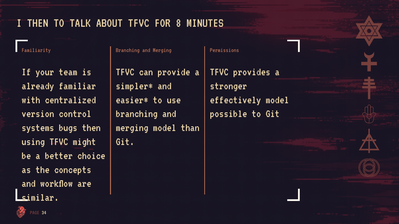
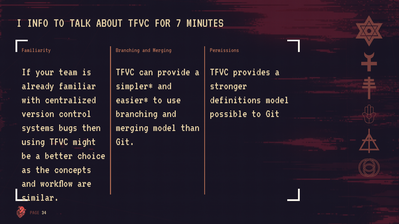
I THEN: THEN -> INFO (38, 23)
8: 8 -> 7 (179, 23)
effectively: effectively -> definitions (235, 100)
